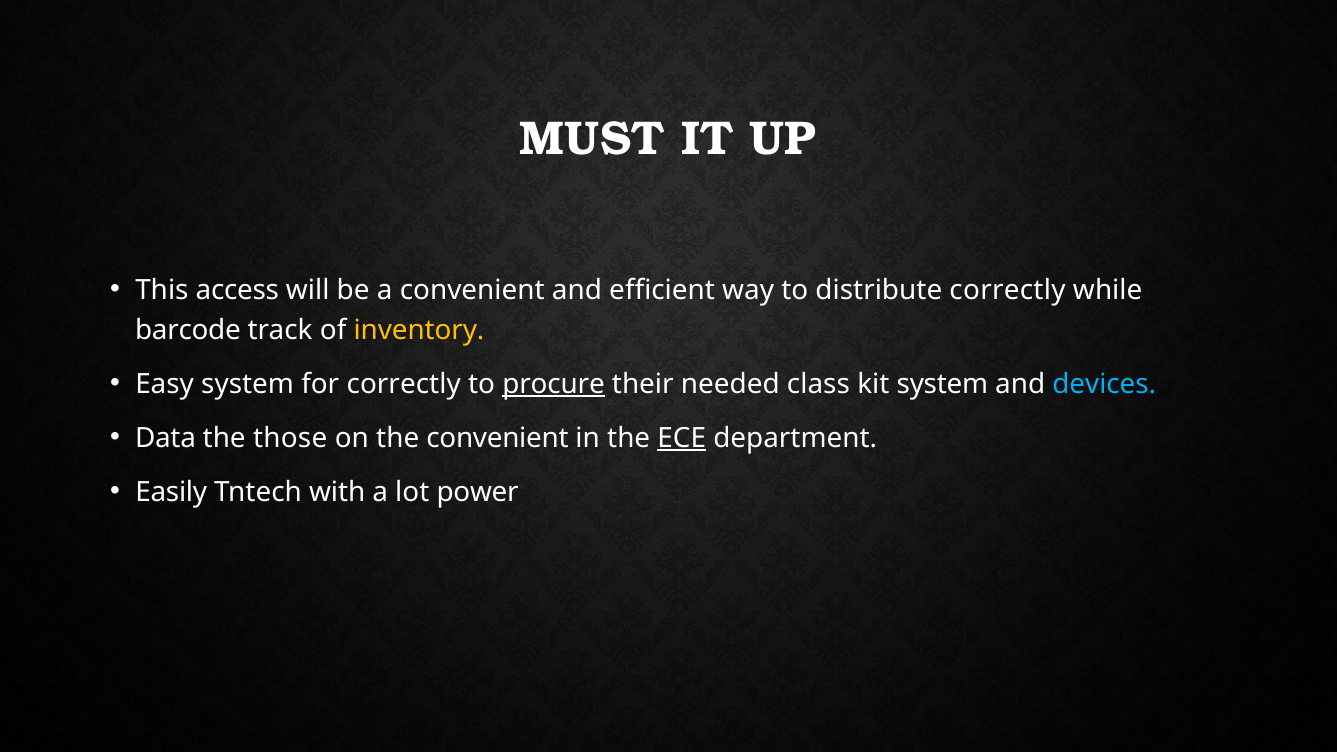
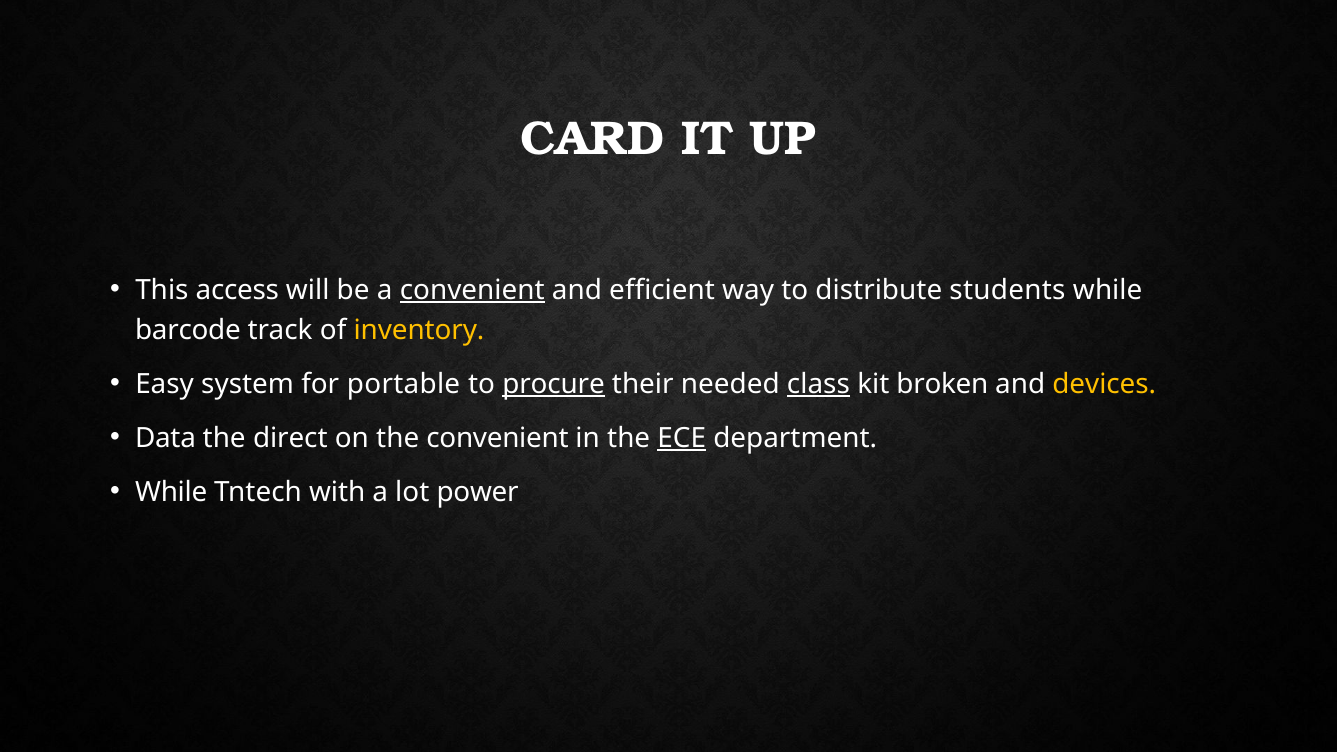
MUST: MUST -> CARD (592, 139)
convenient underline: none -> present (472, 290)
distribute correctly: correctly -> students (1007, 290)
for correctly: correctly -> portable (404, 384)
class underline: none -> present (818, 384)
kit system: system -> broken (942, 384)
devices colour: light blue -> yellow (1104, 384)
those: those -> direct (290, 438)
Easily: Easily -> While (171, 492)
